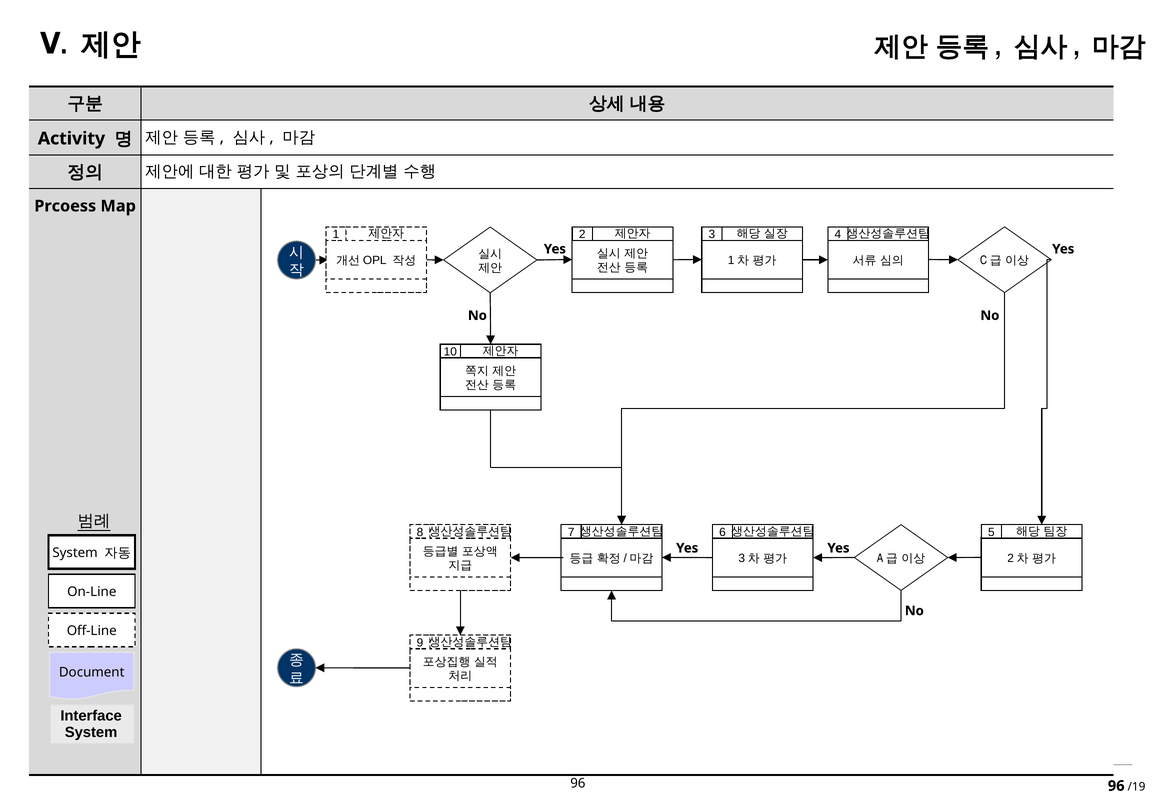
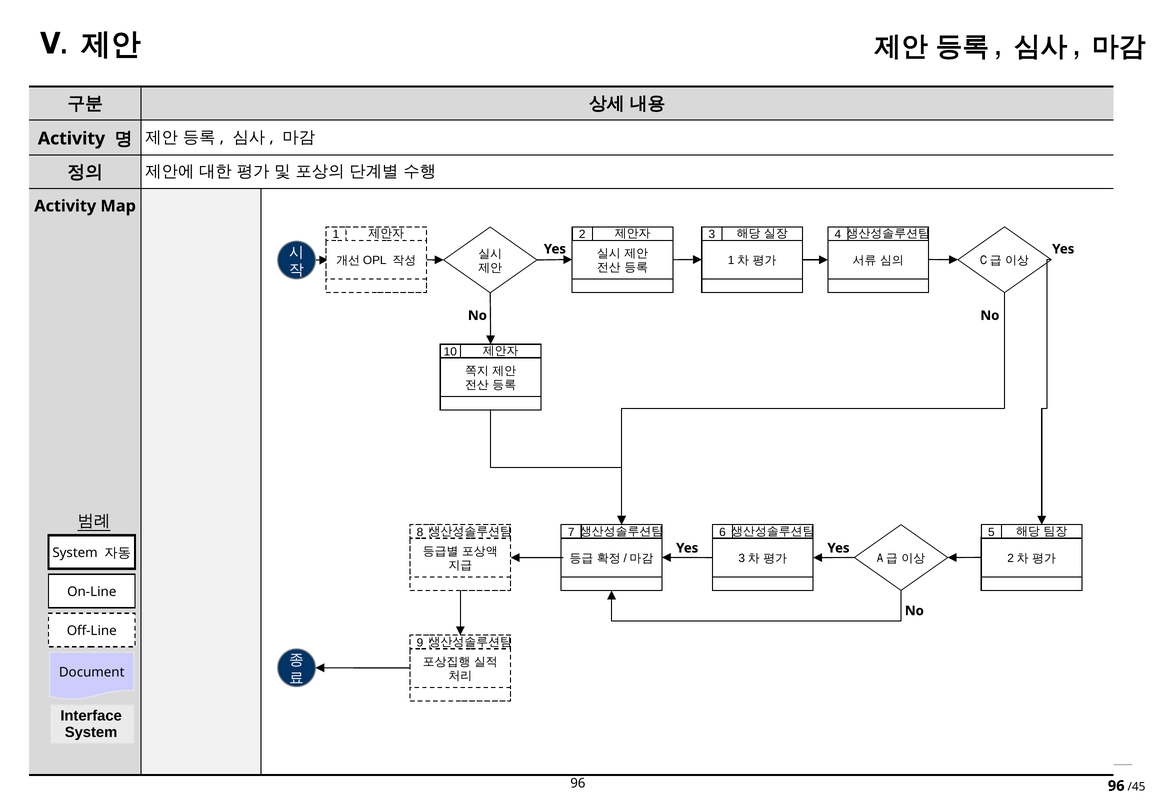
Prcoess: Prcoess -> Activity (65, 206)
/19: /19 -> /45 (1137, 787)
